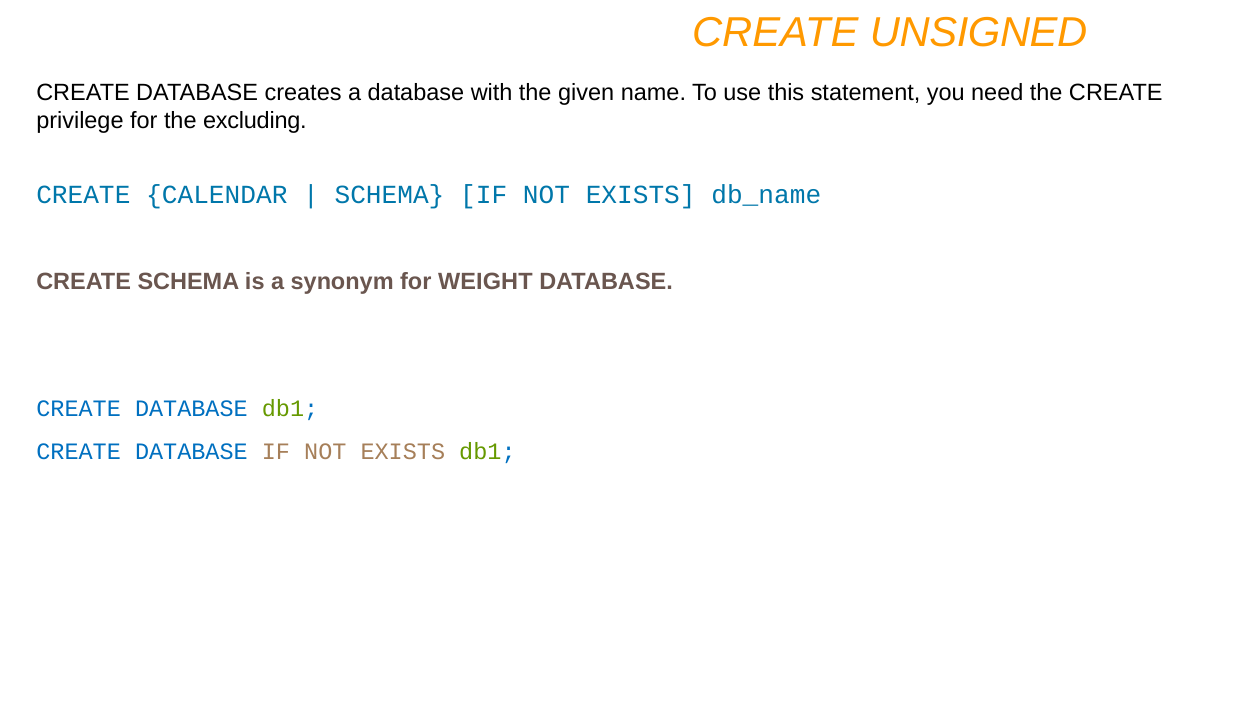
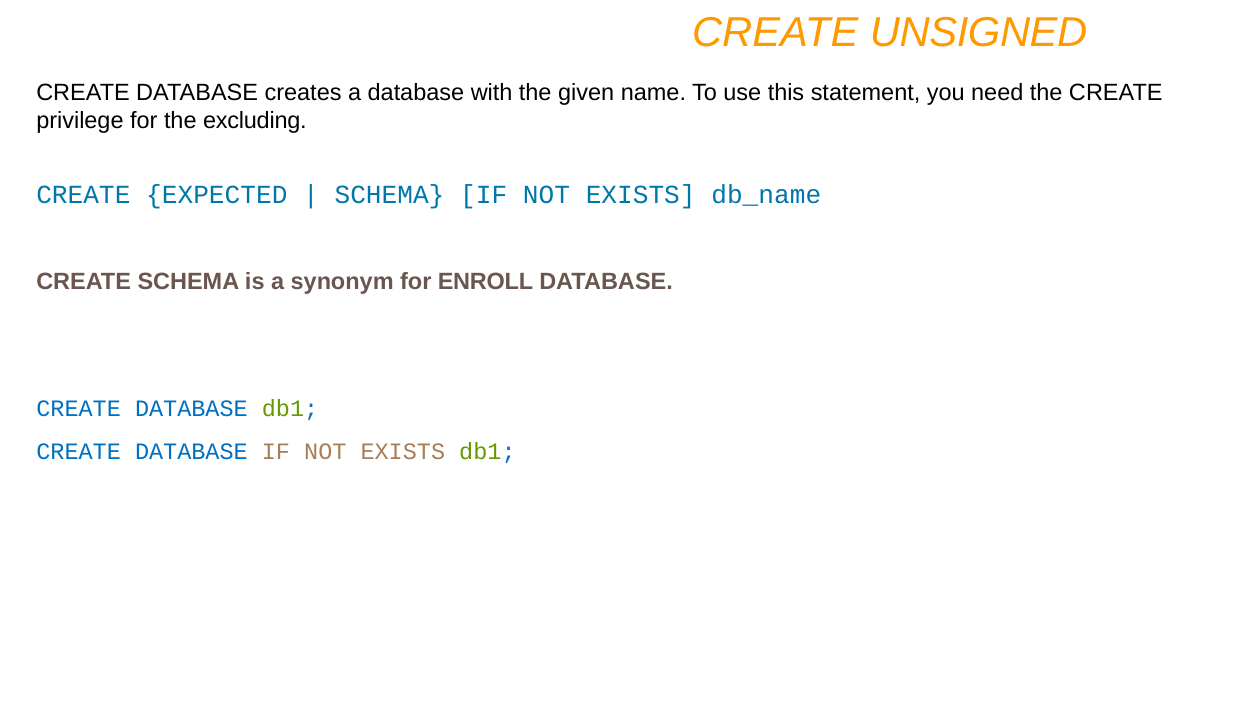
CALENDAR: CALENDAR -> EXPECTED (217, 195)
WEIGHT: WEIGHT -> ENROLL (485, 282)
